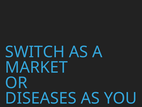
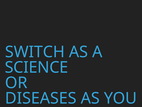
MARKET: MARKET -> SCIENCE (36, 67)
